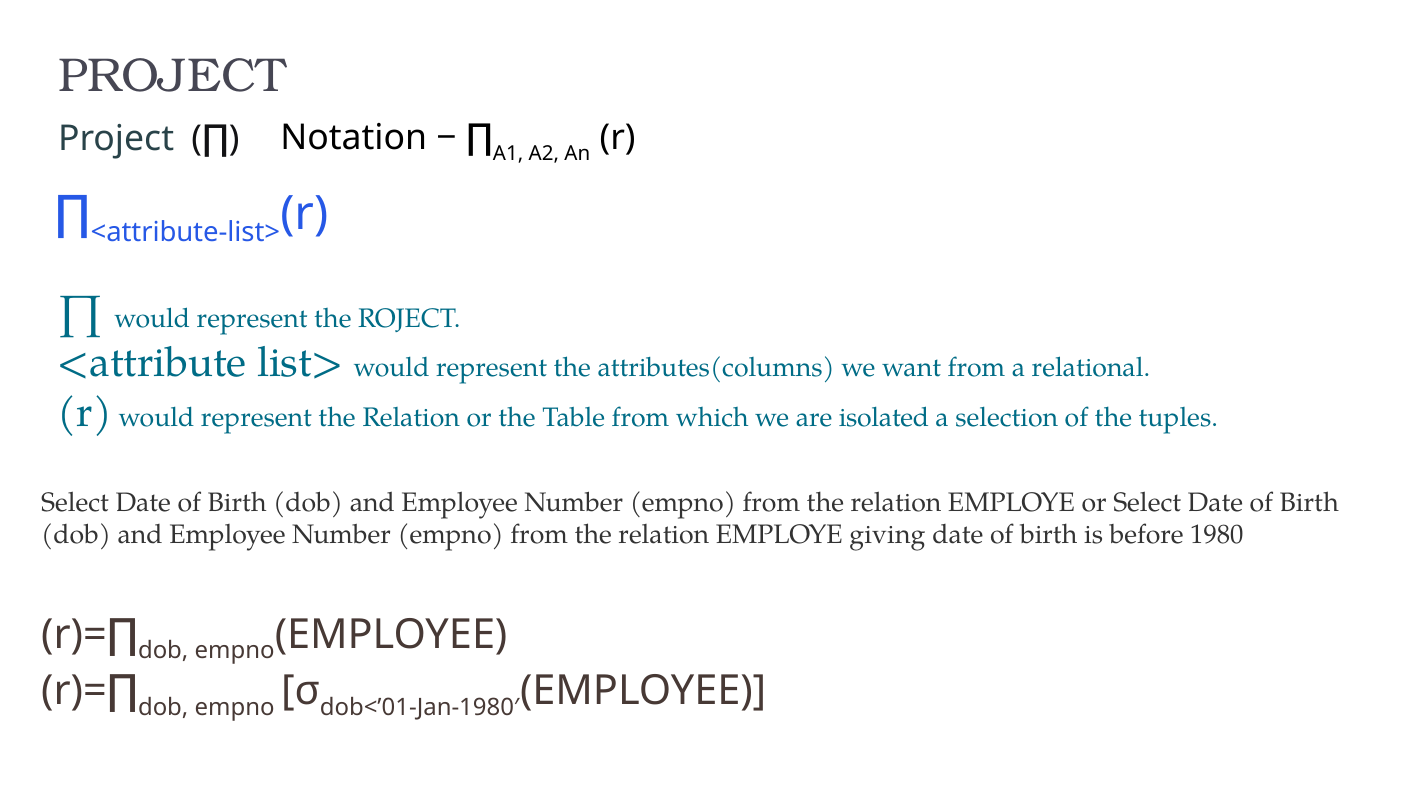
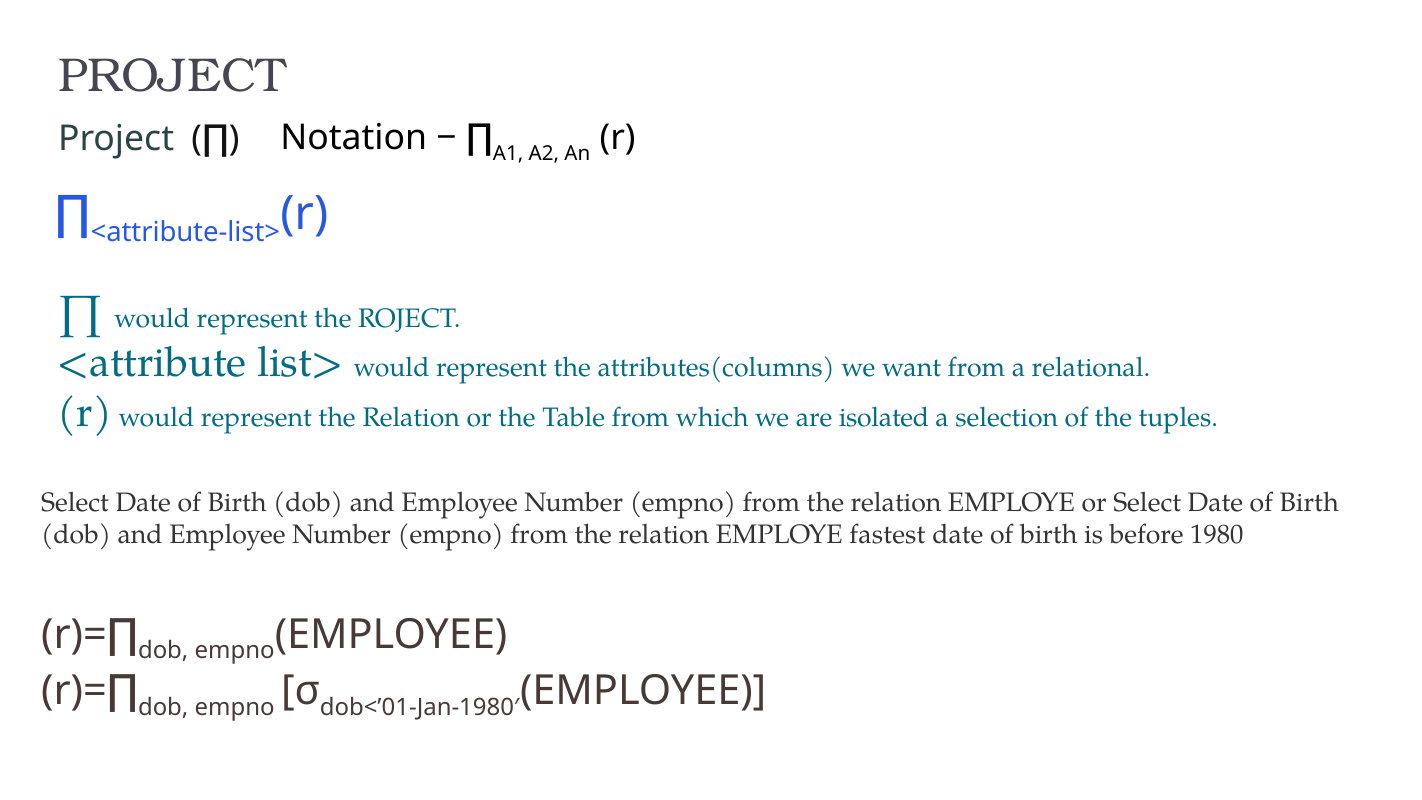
giving: giving -> fastest (887, 535)
